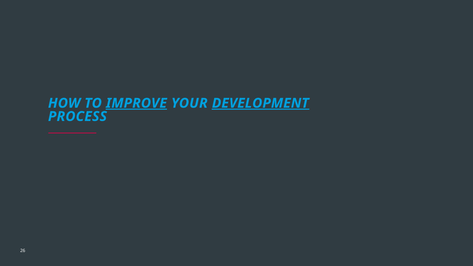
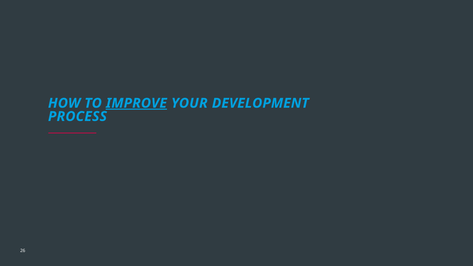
DEVELOPMENT underline: present -> none (260, 103)
